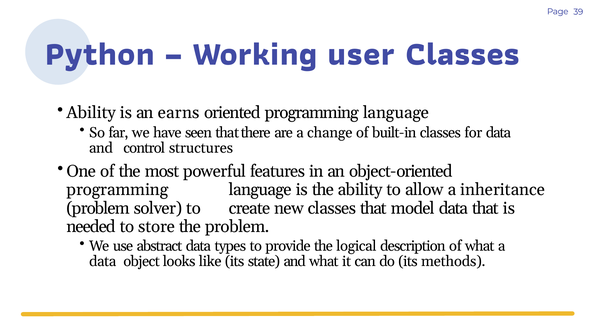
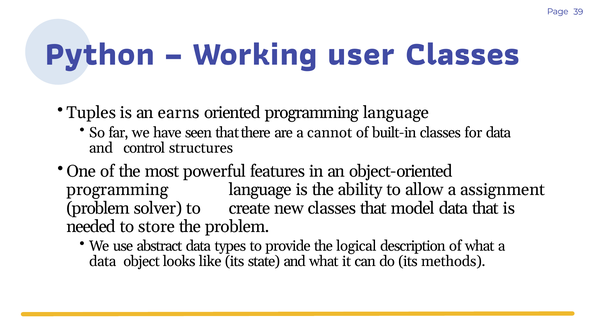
Ability: Ability -> Tuples (91, 113)
change: change -> cannot (330, 133)
inheritance: inheritance -> assignment (503, 190)
